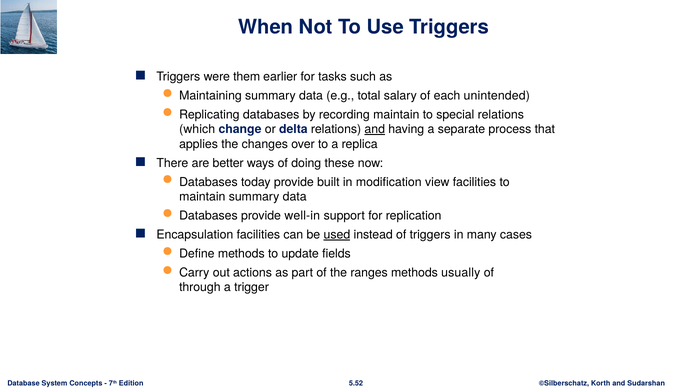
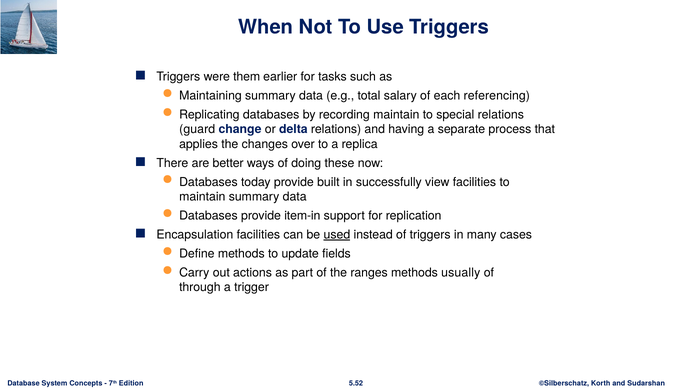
unintended: unintended -> referencing (497, 96)
which: which -> guard (197, 129)
and underline: present -> none (375, 129)
modification: modification -> successfully (389, 182)
well-in: well-in -> item-in (302, 216)
